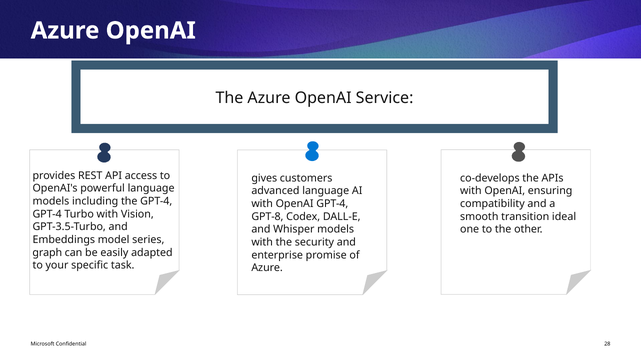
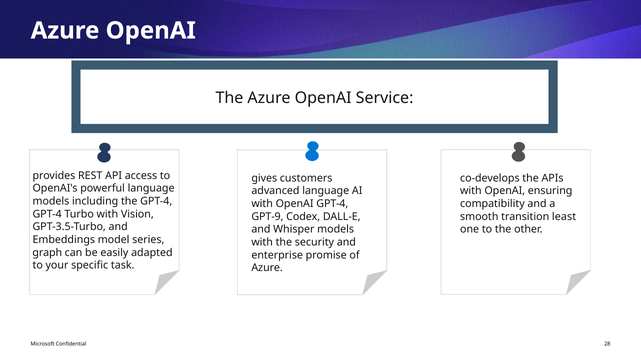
GPT-8: GPT-8 -> GPT-9 (267, 216)
ideal: ideal -> least (564, 216)
